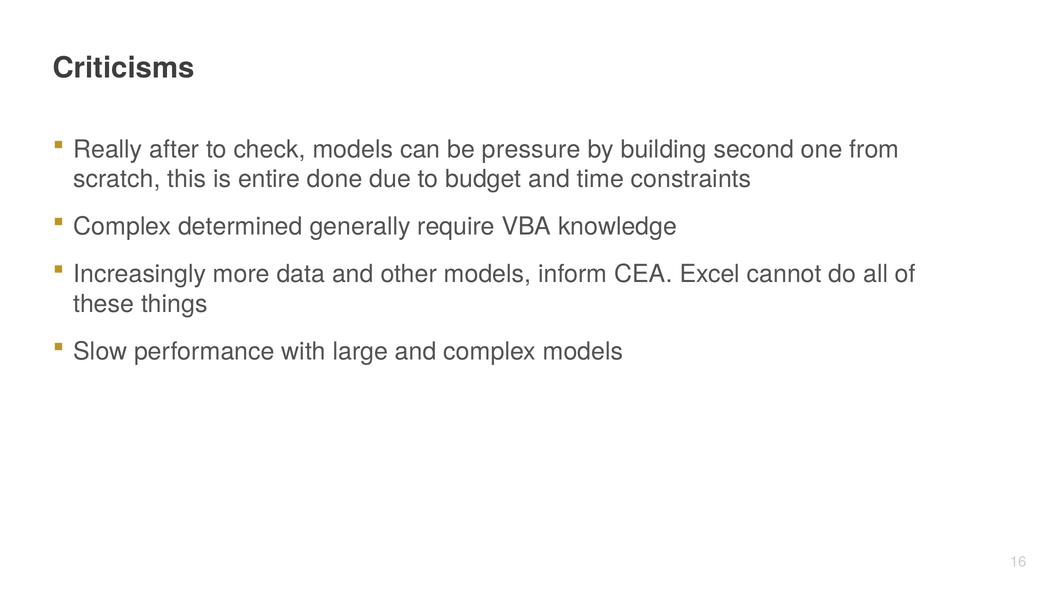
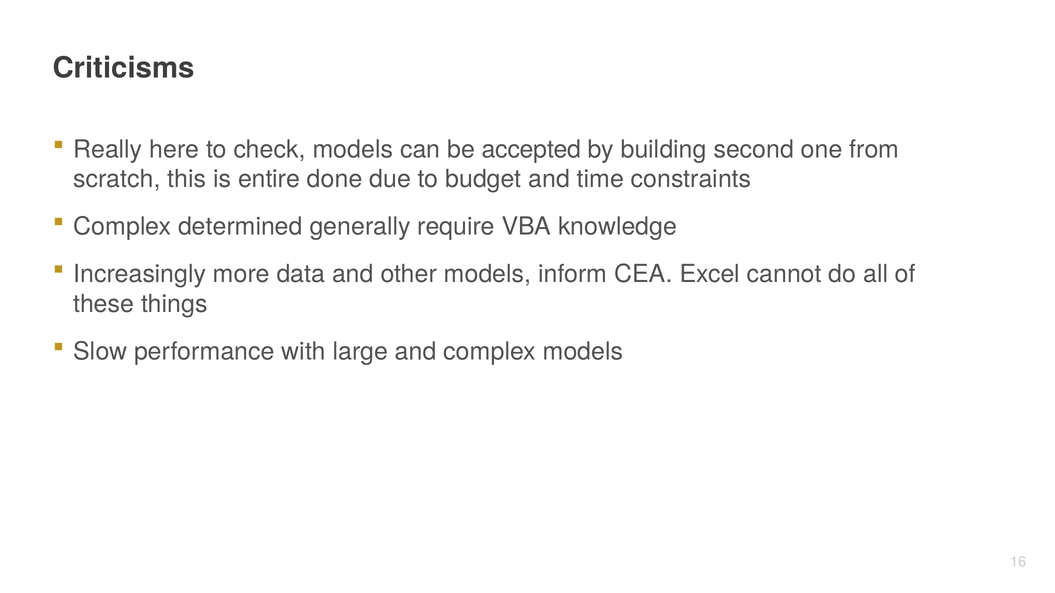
after: after -> here (174, 149)
pressure: pressure -> accepted (531, 149)
